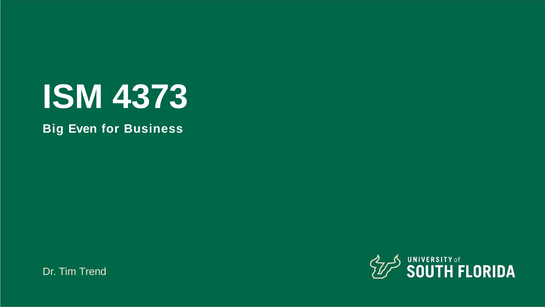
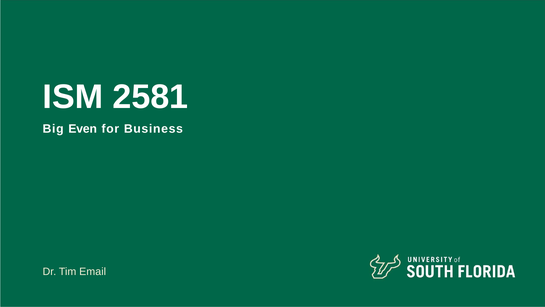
4373: 4373 -> 2581 (150, 97)
Trend: Trend -> Email (93, 271)
